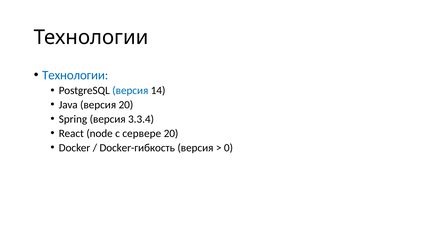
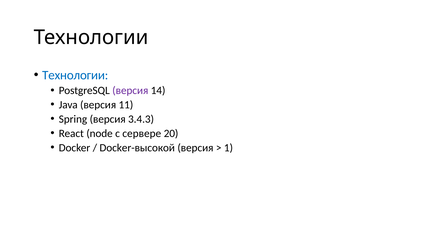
версия colour: blue -> purple (130, 90)
версия 20: 20 -> 11 (126, 105)
3.3.4: 3.3.4 -> 3.4.3 (141, 119)
Docker-гибкость: Docker-гибкость -> Docker-высокой (137, 148)
0: 0 -> 1 (228, 148)
